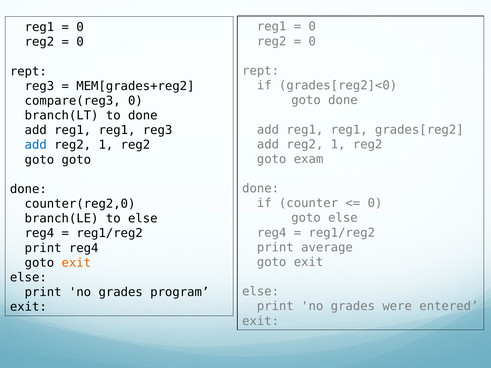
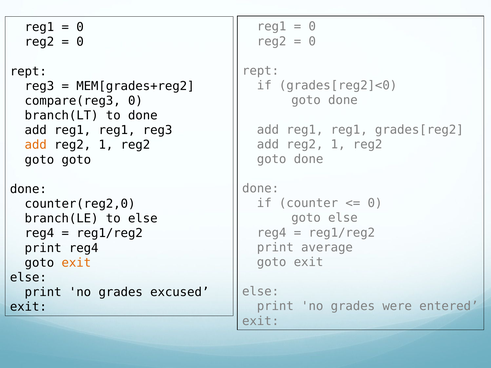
add colour: blue -> orange (36, 145)
exam: exam -> done (309, 159)
program: program -> excused (180, 292)
